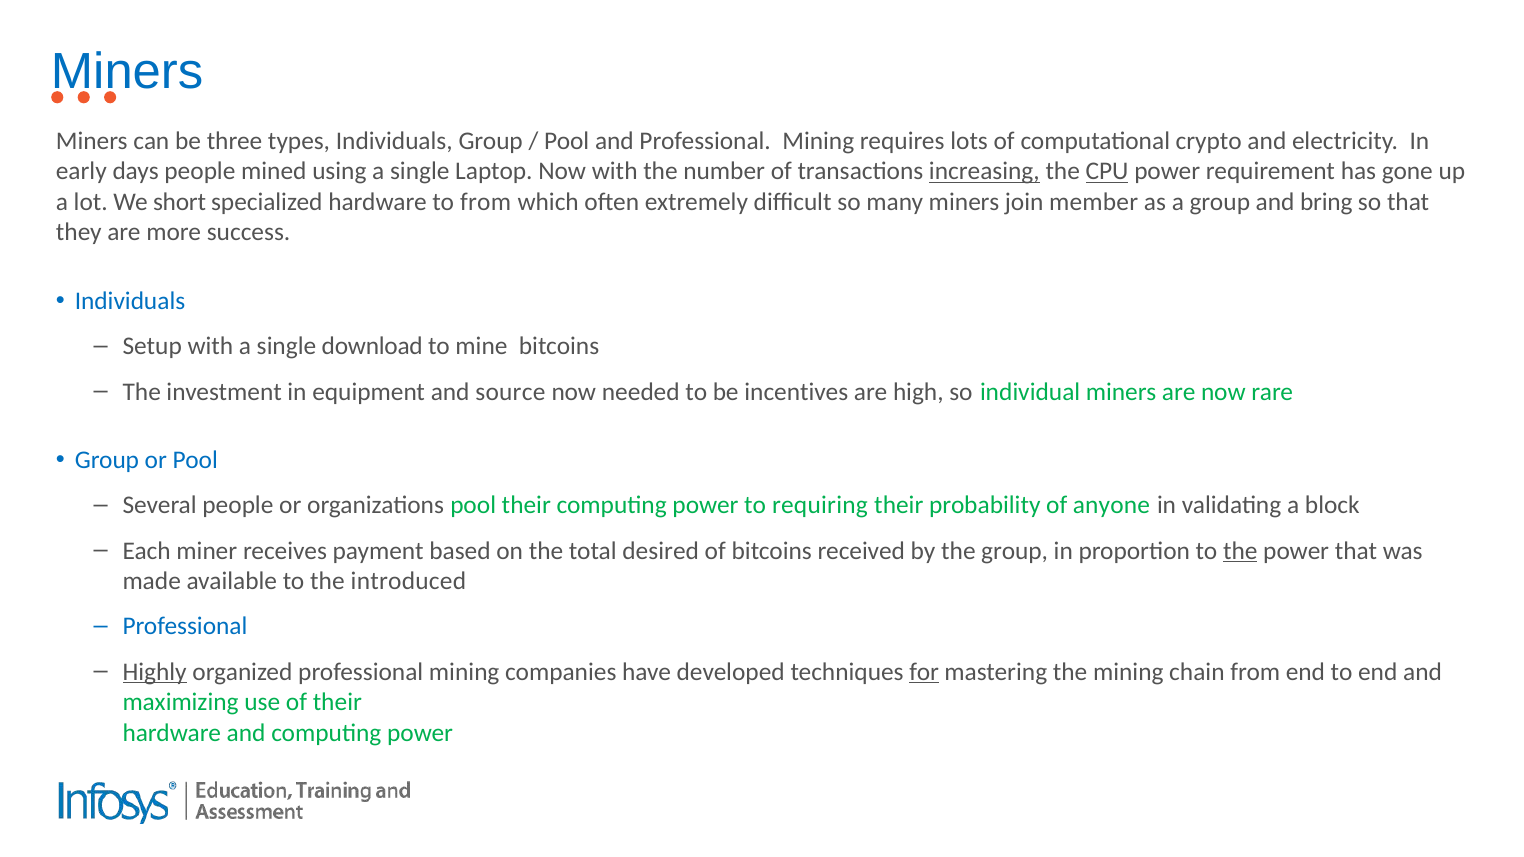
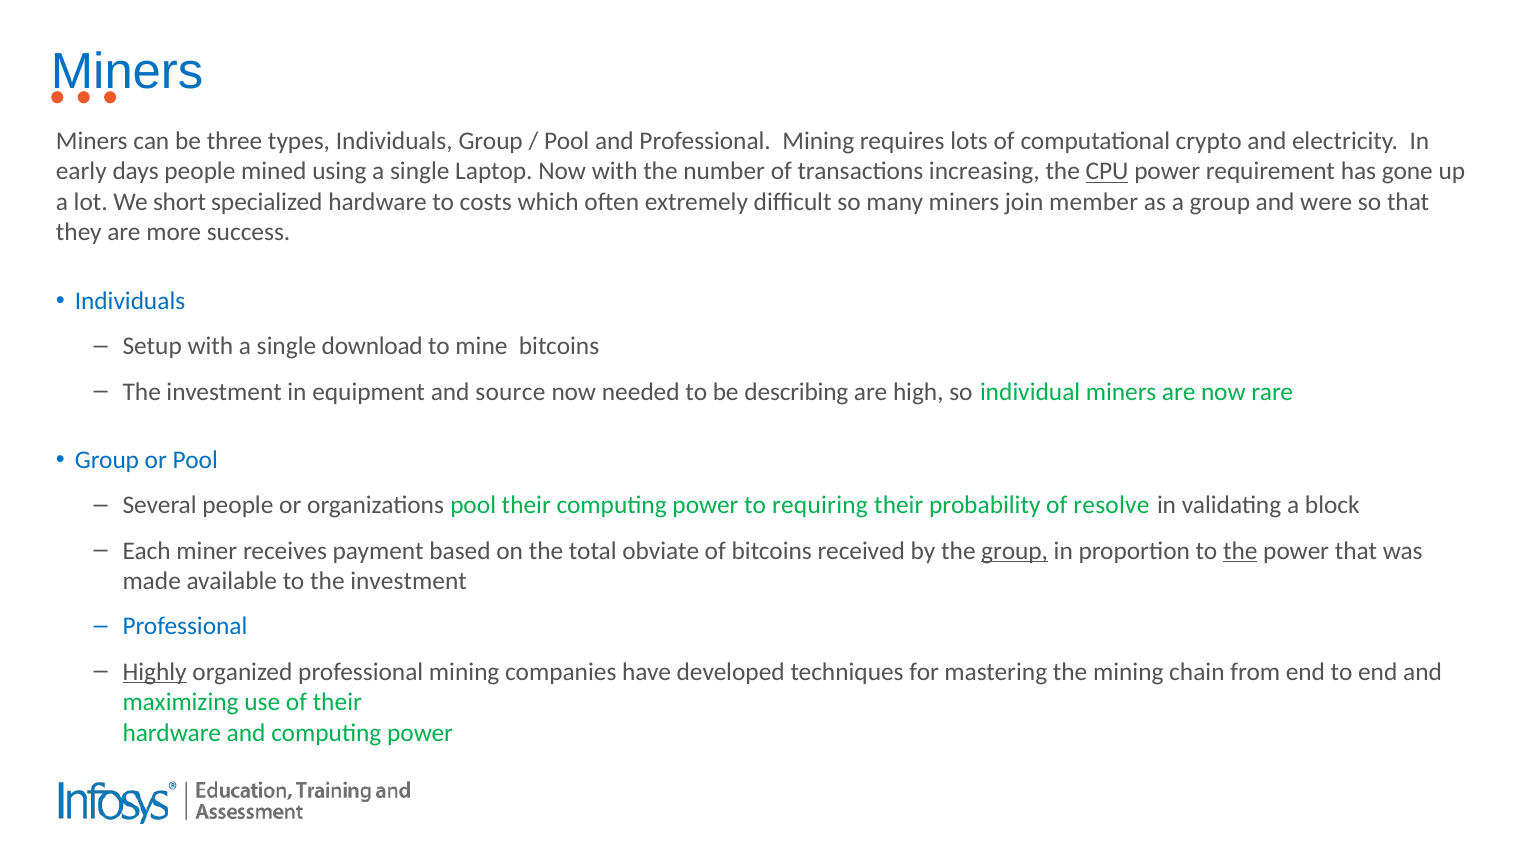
increasing underline: present -> none (984, 172)
to from: from -> costs (486, 202)
bring: bring -> were (1326, 202)
incentives: incentives -> describing (796, 392)
anyone: anyone -> resolve (1111, 506)
desired: desired -> obviate (661, 551)
group underline: none -> present (1015, 551)
to the introduced: introduced -> investment (409, 581)
for underline: present -> none (924, 672)
